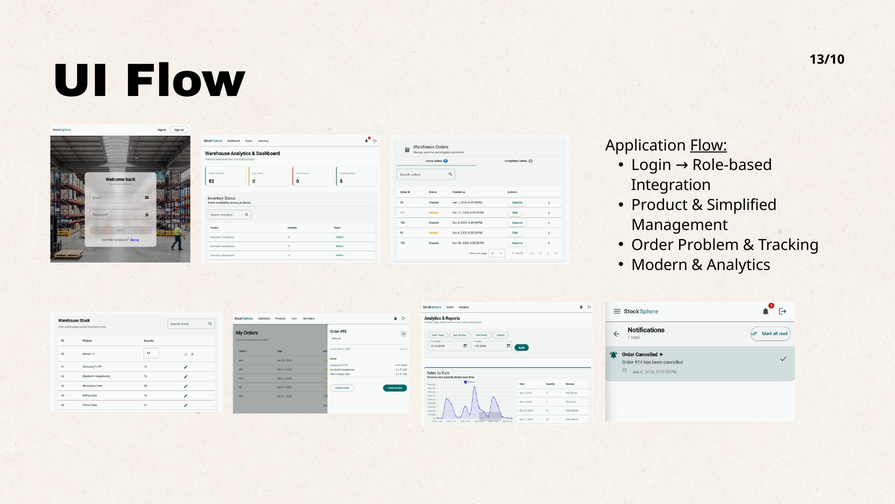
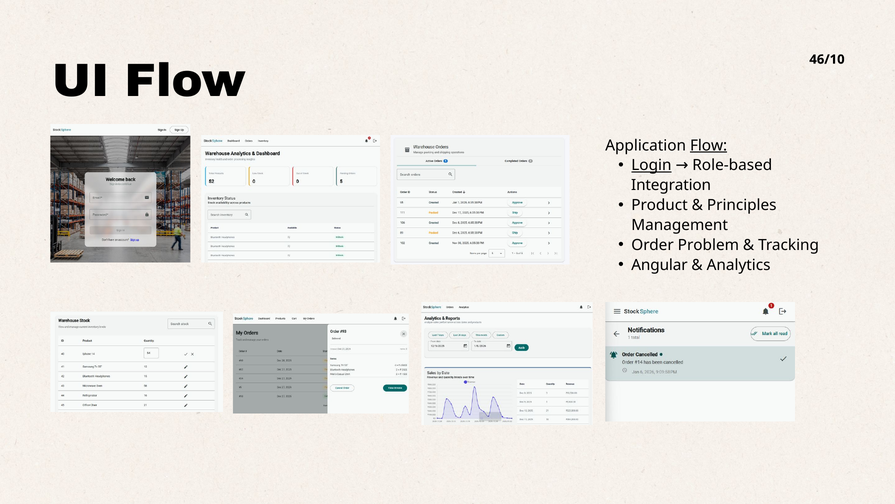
13/10: 13/10 -> 46/10 (827, 59)
Login underline: none -> present (651, 165)
Simplified: Simplified -> Principles (742, 205)
Modern: Modern -> Angular (659, 265)
